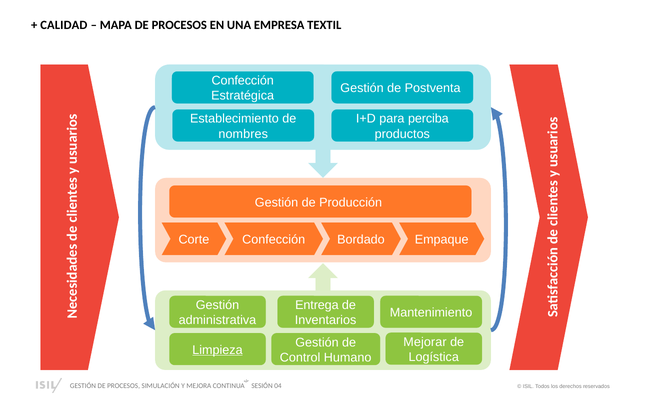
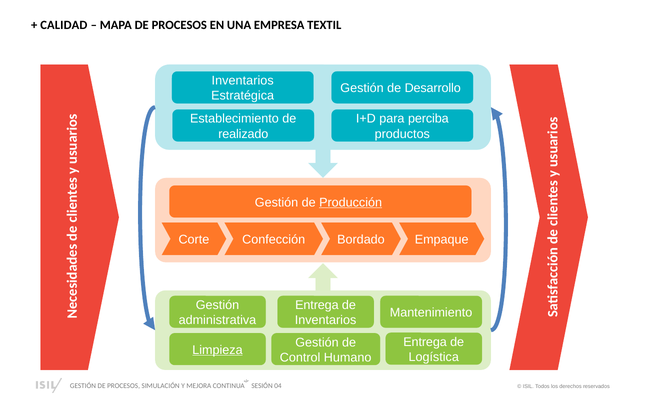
Confección: Confección -> Inventarios (243, 81)
Postventa: Postventa -> Desarrollo (433, 88)
nombres: nombres -> realizado (243, 134)
Producción underline: none -> present (351, 202)
Mejorar: Mejorar -> Entrega (425, 342)
